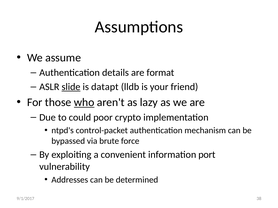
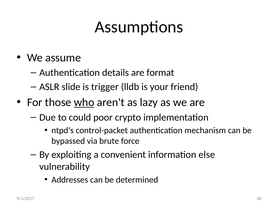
slide underline: present -> none (71, 87)
datapt: datapt -> trigger (105, 87)
port: port -> else (207, 155)
